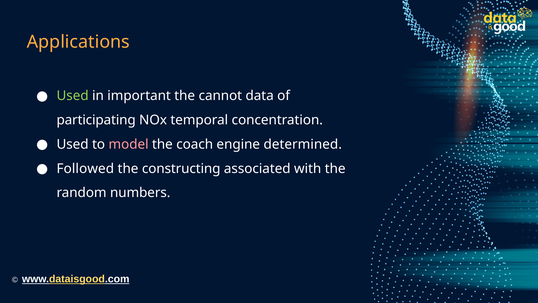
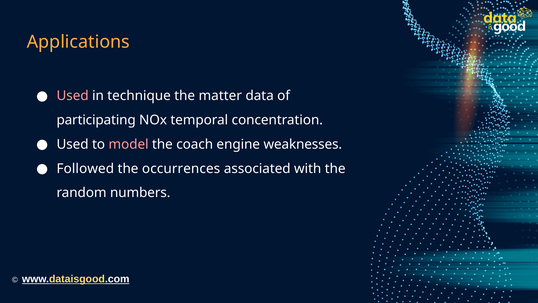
Used colour: light green -> pink (73, 96)
important: important -> technique (139, 96)
cannot: cannot -> matter (220, 96)
determined: determined -> weaknesses (303, 144)
constructing: constructing -> occurrences (181, 168)
